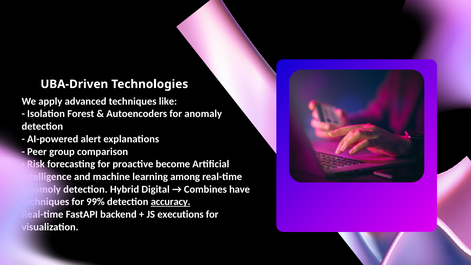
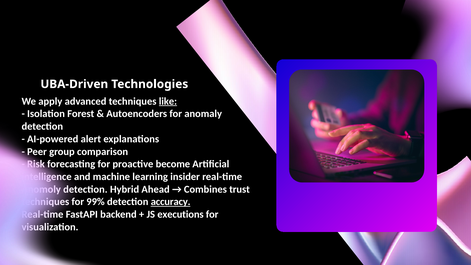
like underline: none -> present (168, 101)
among: among -> insider (185, 177)
Digital: Digital -> Ahead (156, 189)
have: have -> trust (240, 189)
